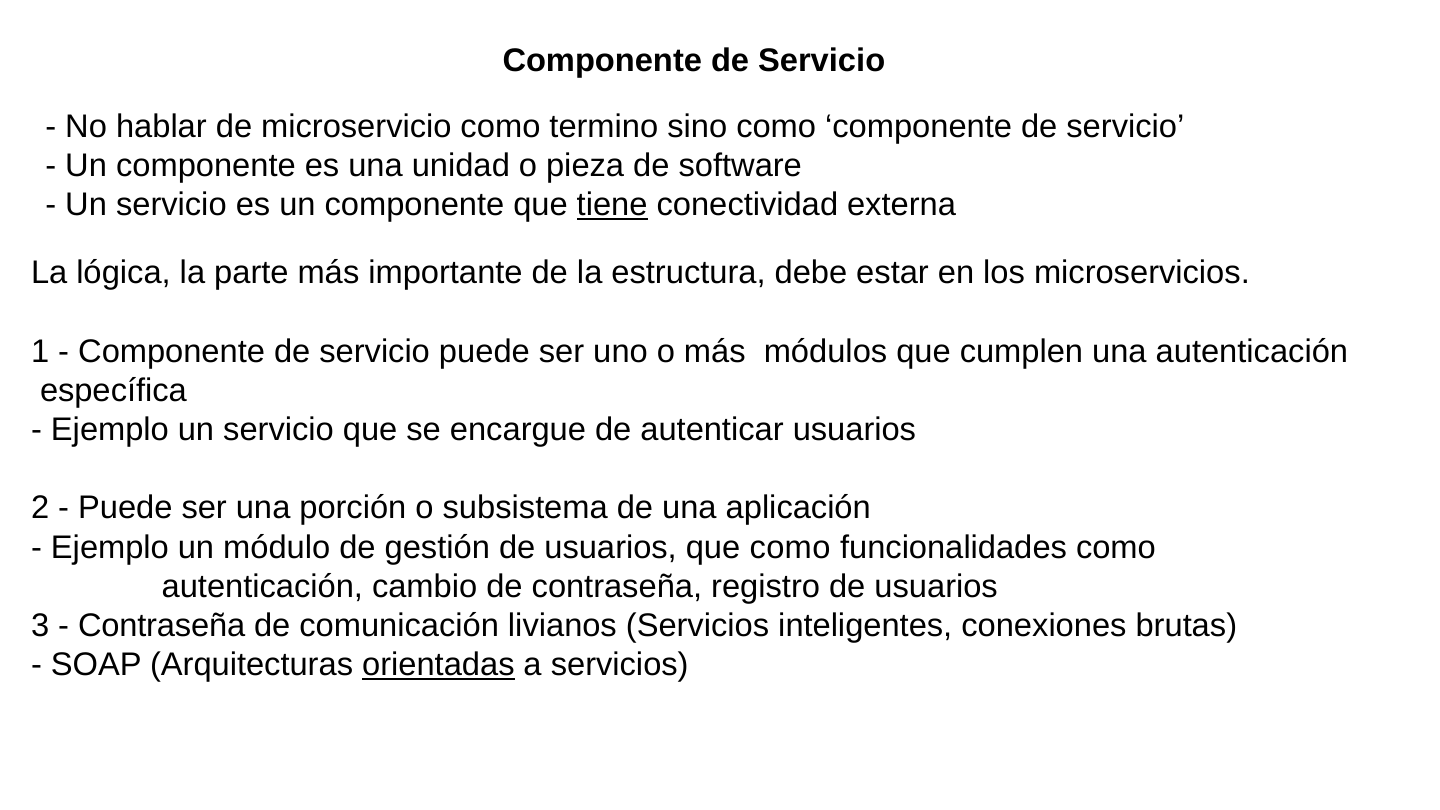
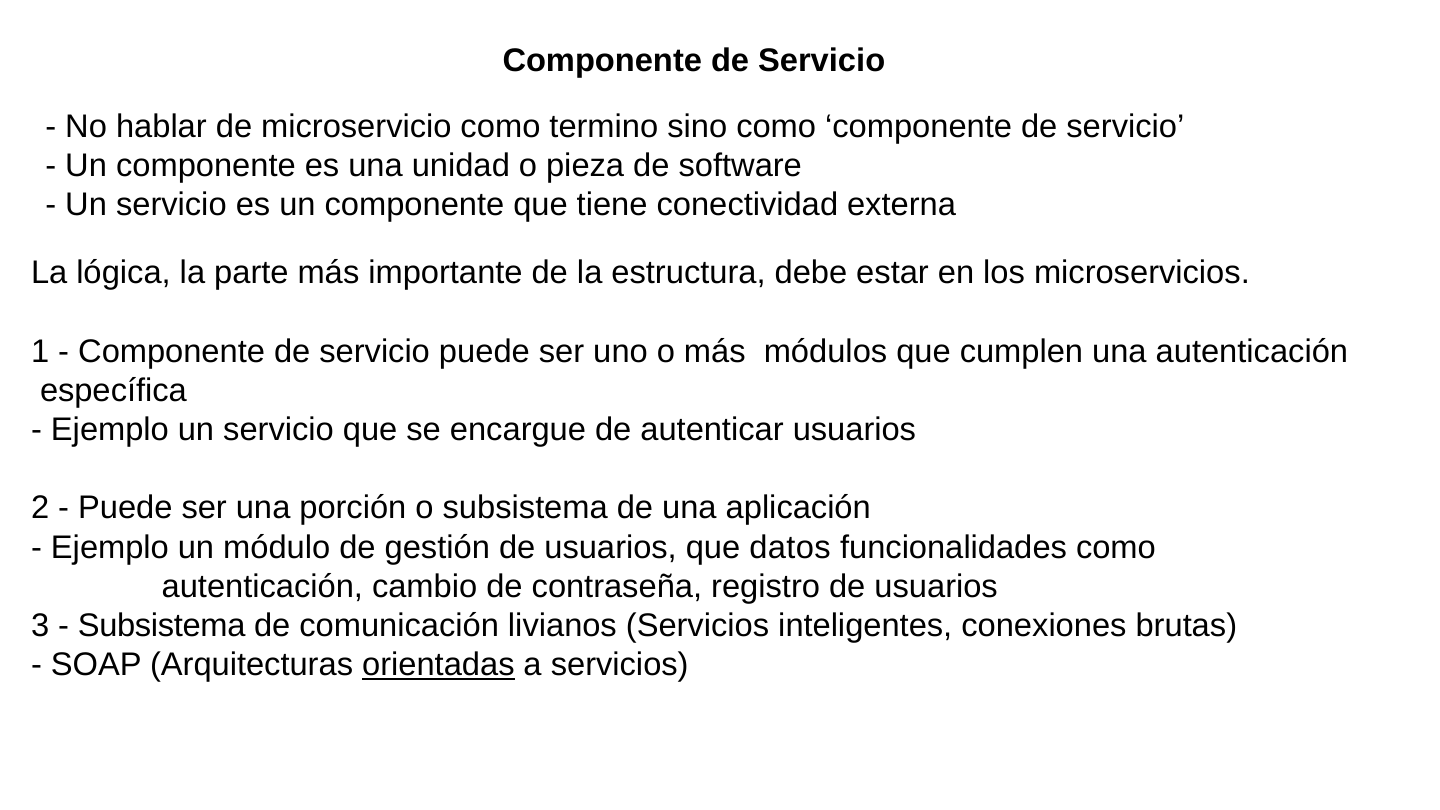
tiene underline: present -> none (612, 205)
que como: como -> datos (790, 547)
Contraseña: Contraseña -> Subsistema (162, 626)
